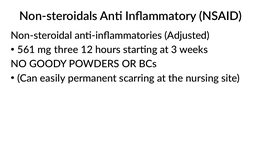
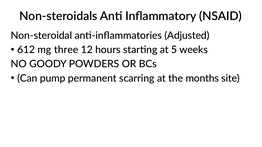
561: 561 -> 612 (26, 50)
3: 3 -> 5 (174, 50)
easily: easily -> pump (53, 78)
nursing: nursing -> months (202, 78)
